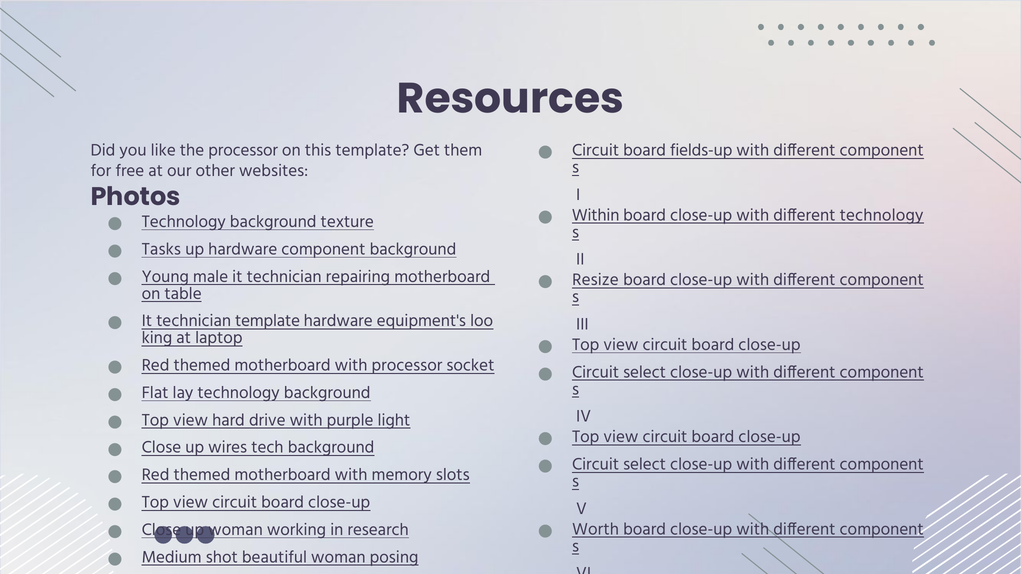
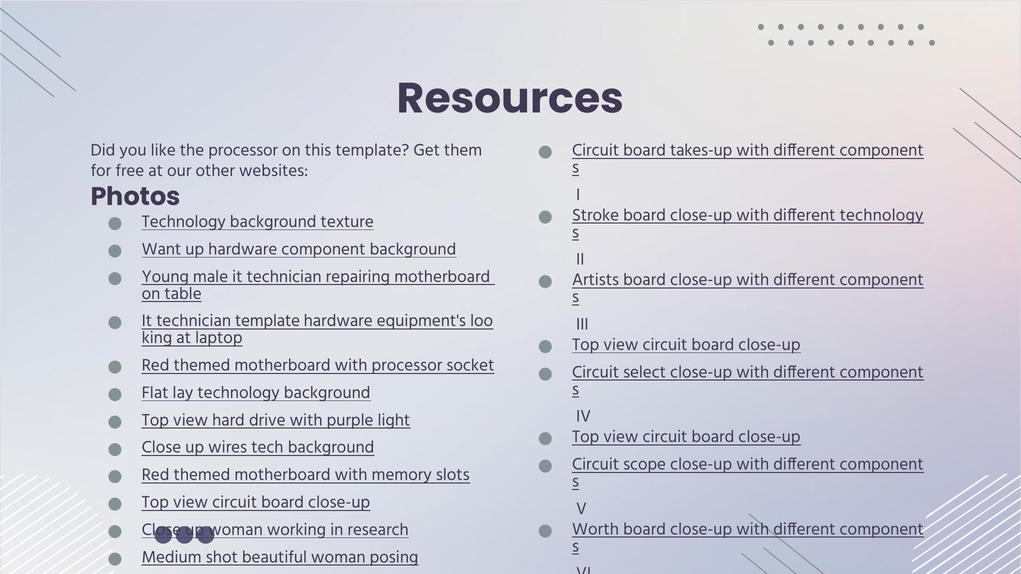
fields-up: fields-up -> takes-up (701, 150)
Within: Within -> Stroke (596, 215)
Tasks: Tasks -> Want (161, 249)
Resize: Resize -> Artists (596, 280)
select: select -> scope (645, 464)
